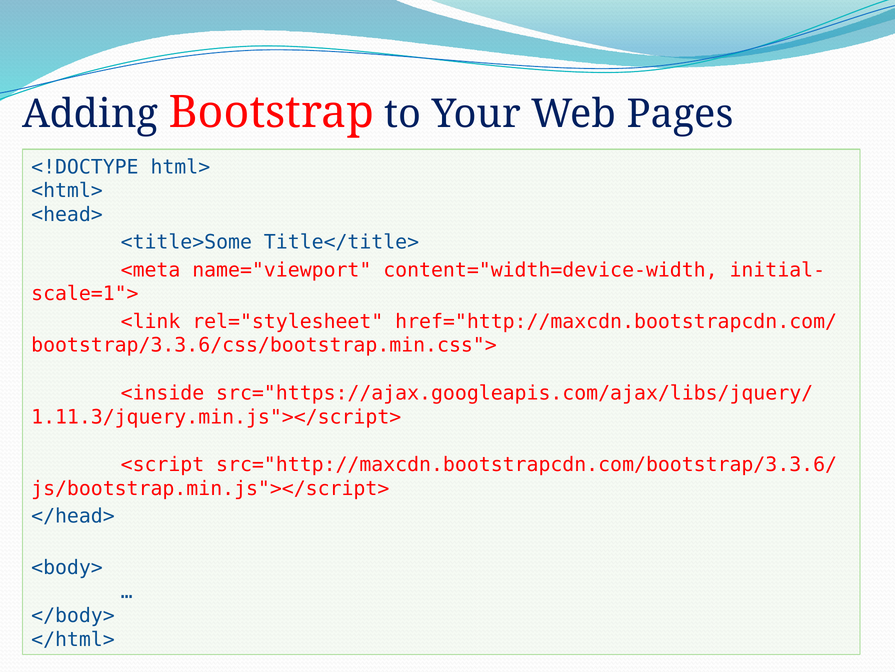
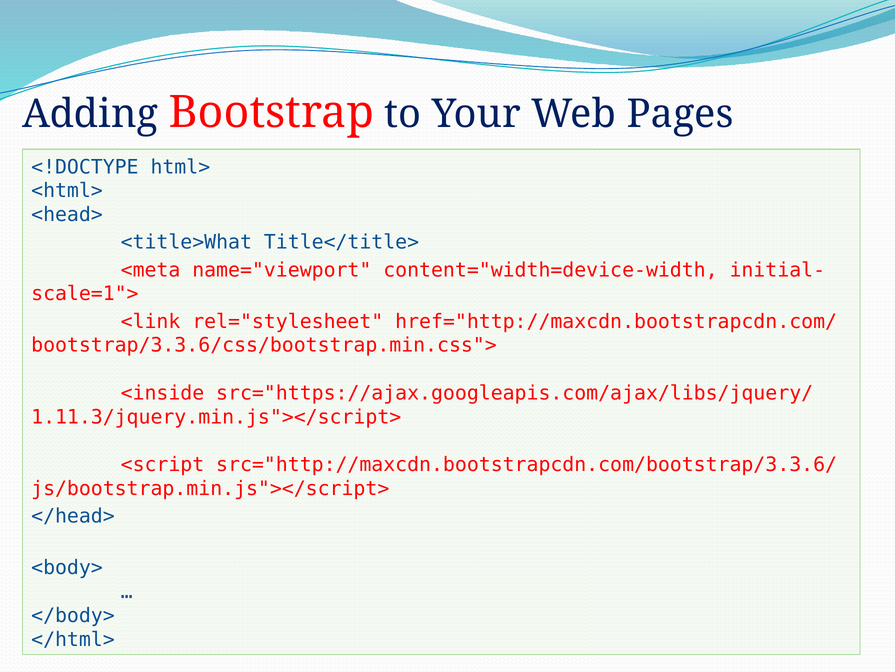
<title>Some: <title>Some -> <title>What (186, 242)
